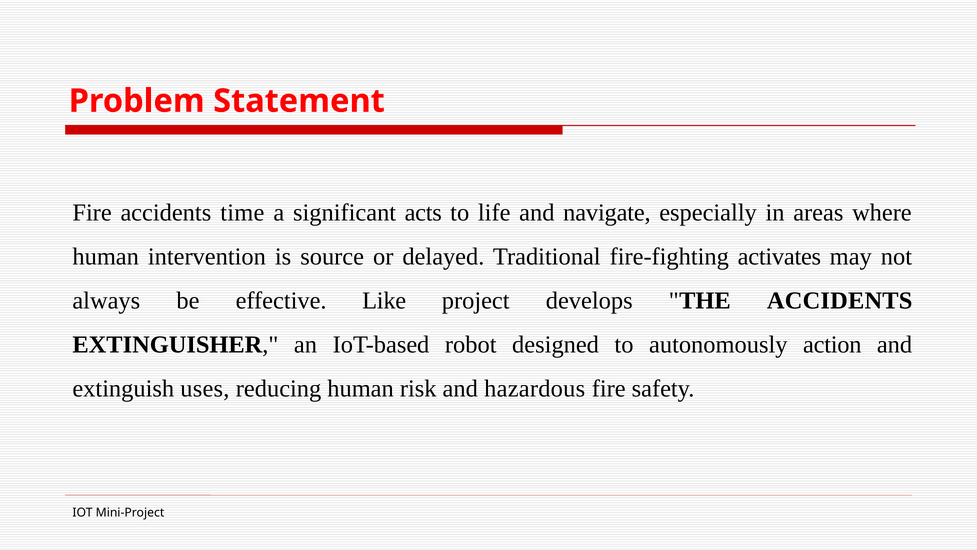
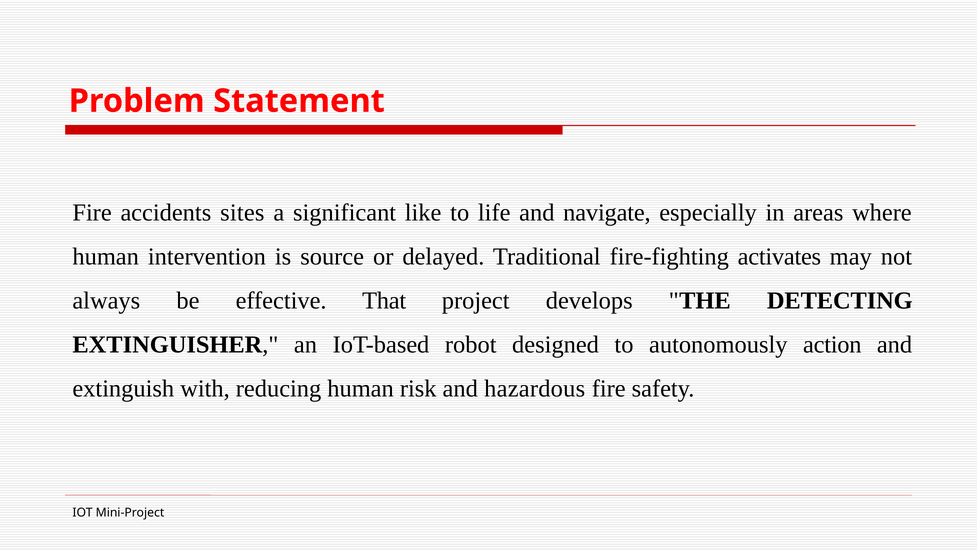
time: time -> sites (242, 212)
acts: acts -> like (423, 212)
Like: Like -> That (384, 300)
THE ACCIDENTS: ACCIDENTS -> DETECTING (840, 300)
uses: uses -> with (205, 388)
